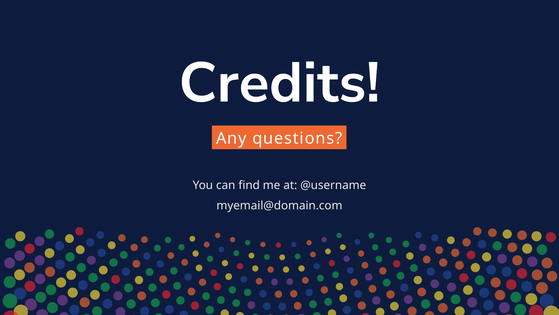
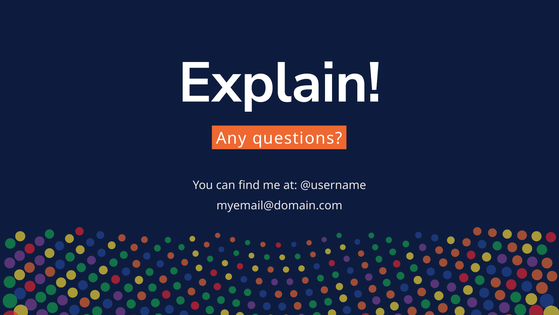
Credits: Credits -> Explain (280, 83)
